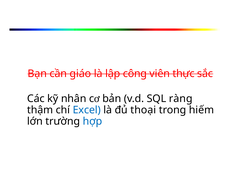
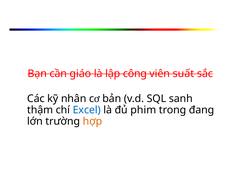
thực: thực -> suất (183, 73)
ràng: ràng -> sanh (181, 98)
thoại: thoại -> phim (143, 110)
hiếm: hiếm -> đang (202, 110)
hợp colour: blue -> orange (92, 121)
